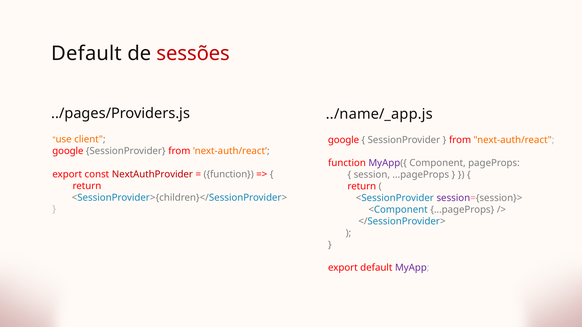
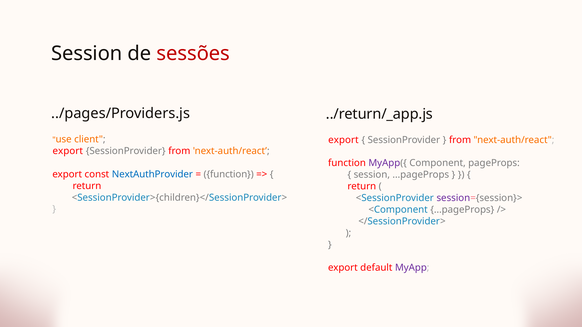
Default: Default -> Session (87, 53)
../name/_app.js: ../name/_app.js -> ../return/_app.js (379, 114)
google: google -> export (343, 140)
google: google -> export (68, 151)
NextAuthProvider colour: red -> blue (152, 174)
